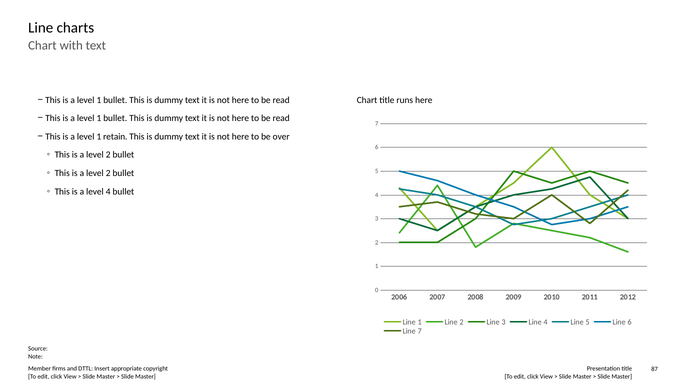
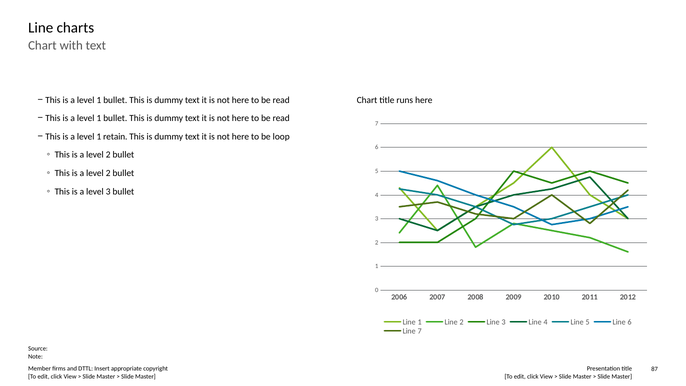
over: over -> loop (281, 137)
level 4: 4 -> 3 (108, 191)
